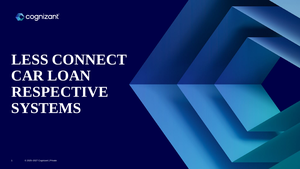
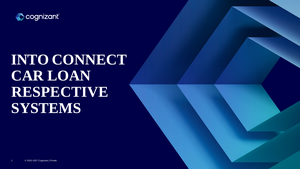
LESS: LESS -> INTO (30, 59)
